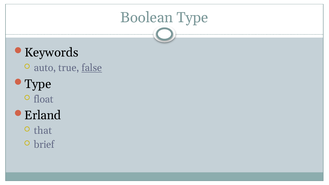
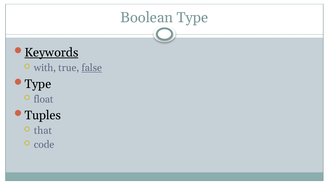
Keywords underline: none -> present (51, 53)
auto: auto -> with (45, 68)
Erland: Erland -> Tuples (43, 115)
brief: brief -> code (44, 145)
